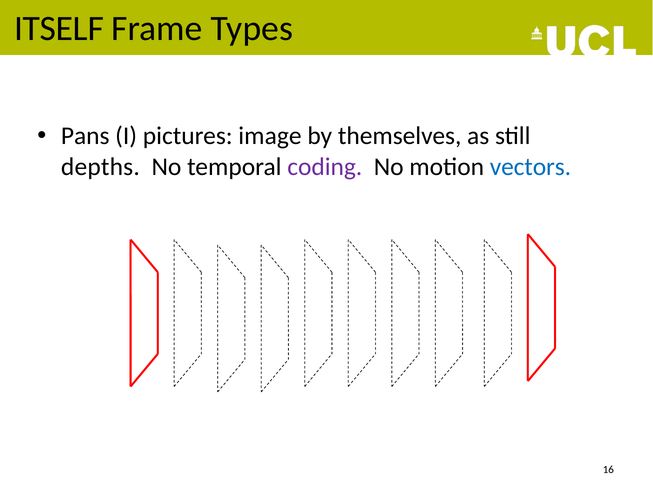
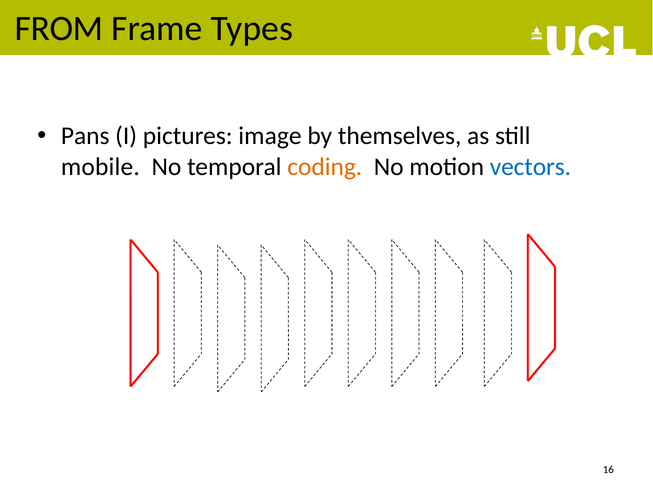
ITSELF: ITSELF -> FROM (59, 29)
depths: depths -> mobile (100, 167)
coding colour: purple -> orange (325, 167)
